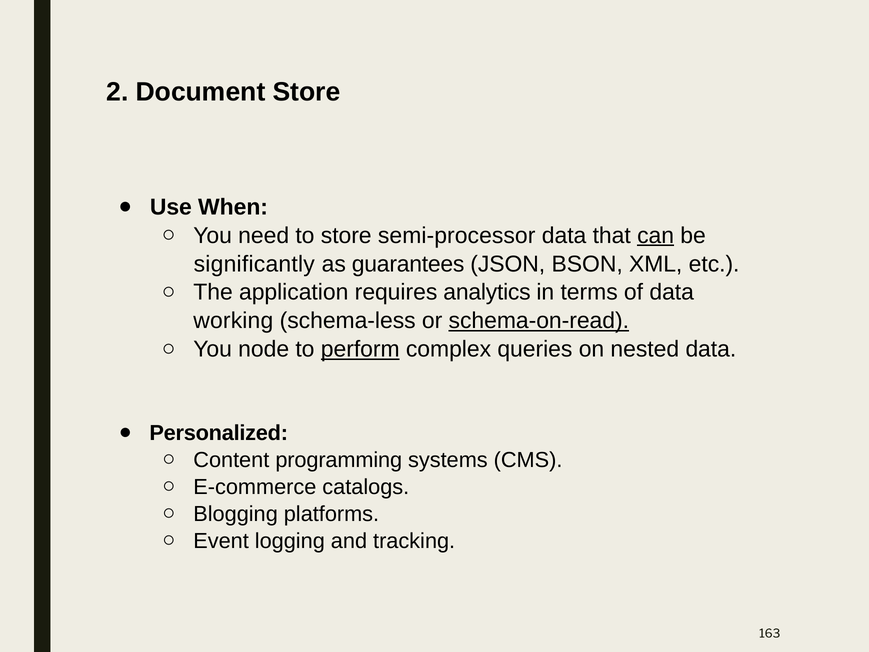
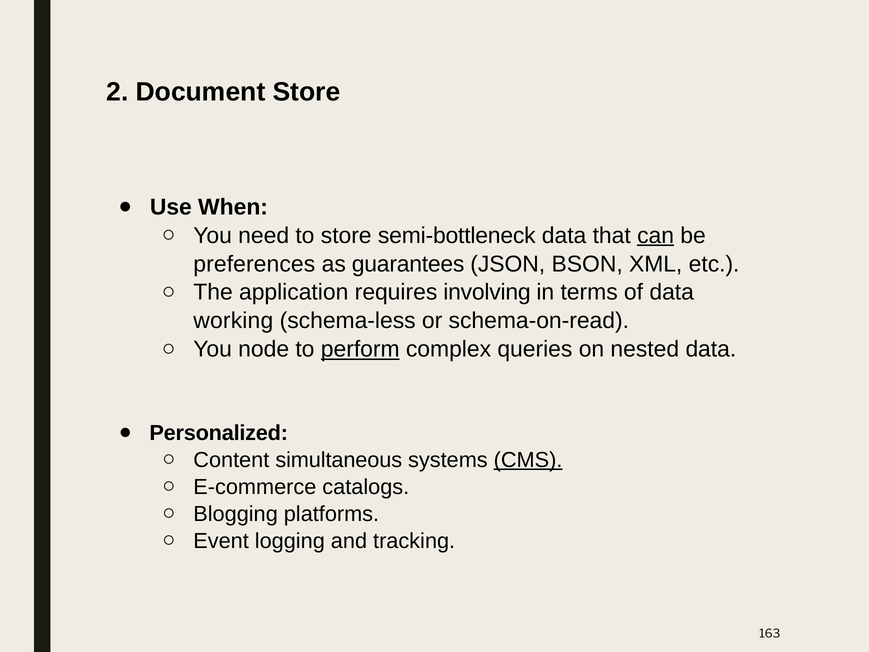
semi-processor: semi-processor -> semi-bottleneck (457, 235)
significantly: significantly -> preferences (254, 264)
analytics: analytics -> involving (487, 292)
schema-on-read underline: present -> none (539, 321)
programming: programming -> simultaneous (339, 460)
CMS underline: none -> present (528, 460)
